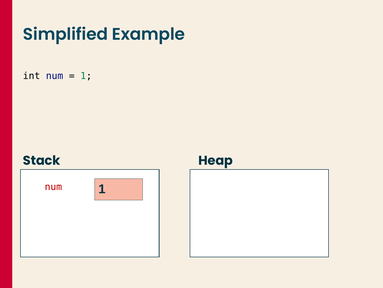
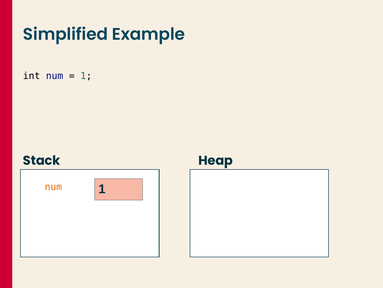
num colour: red -> orange (53, 186)
